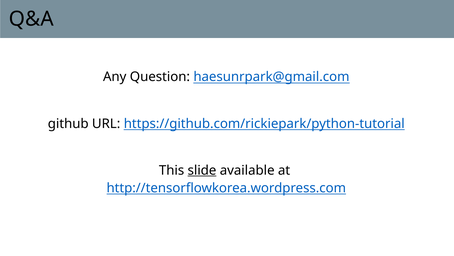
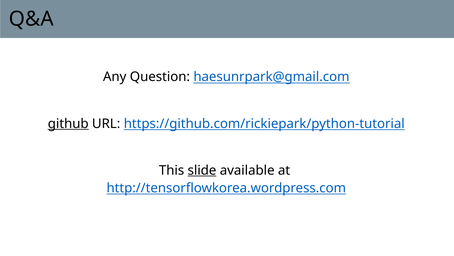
github underline: none -> present (68, 123)
